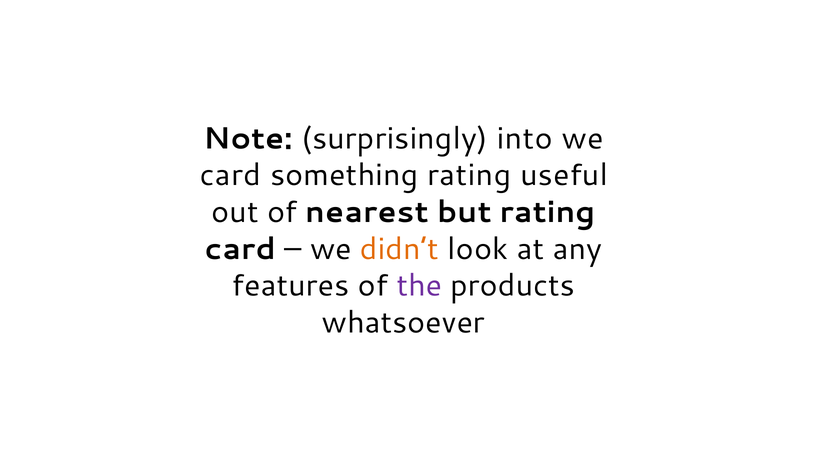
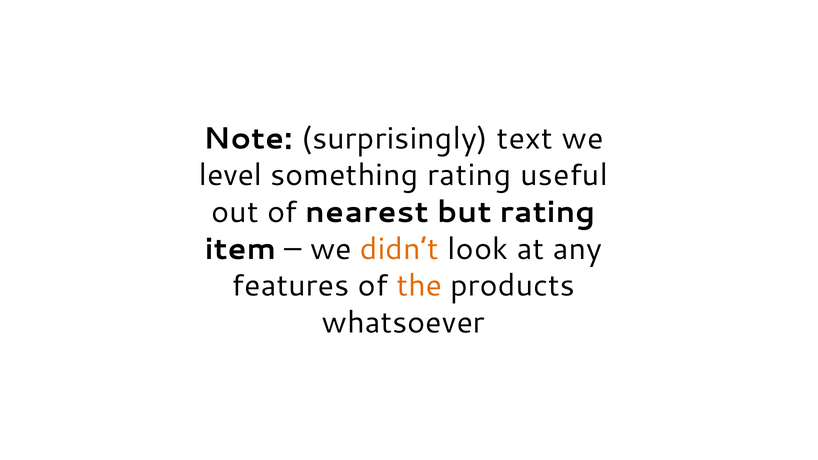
into: into -> text (525, 139)
card: card -> level (231, 175)
card: card -> item (241, 249)
the colour: purple -> orange (419, 286)
